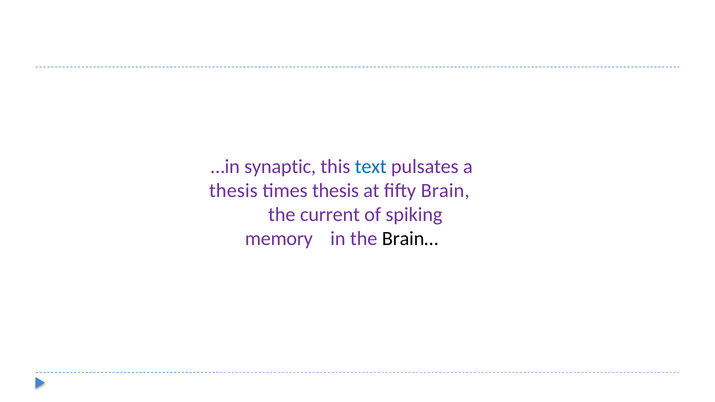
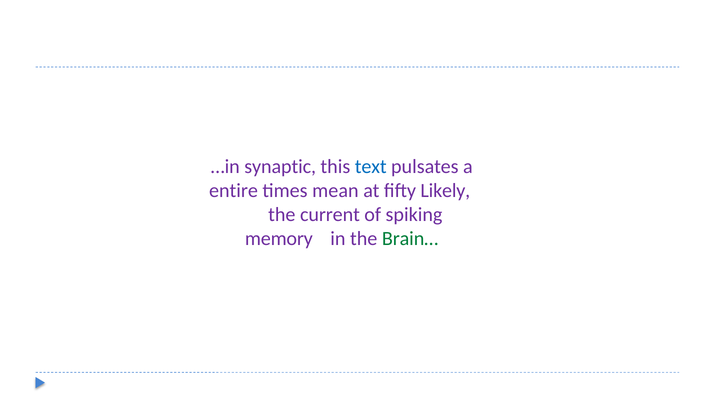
thesis: thesis -> entire (233, 191)
times thesis: thesis -> mean (335, 191)
Brain: Brain -> Likely (445, 191)
Brain… colour: black -> green (410, 239)
